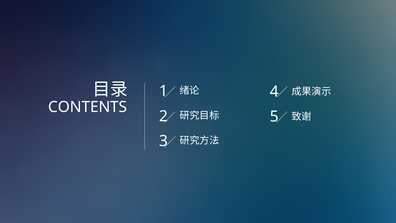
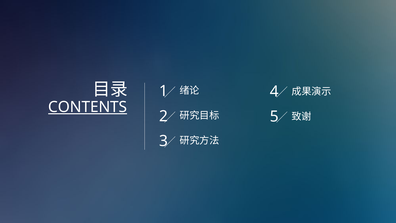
CONTENTS underline: none -> present (88, 107)
